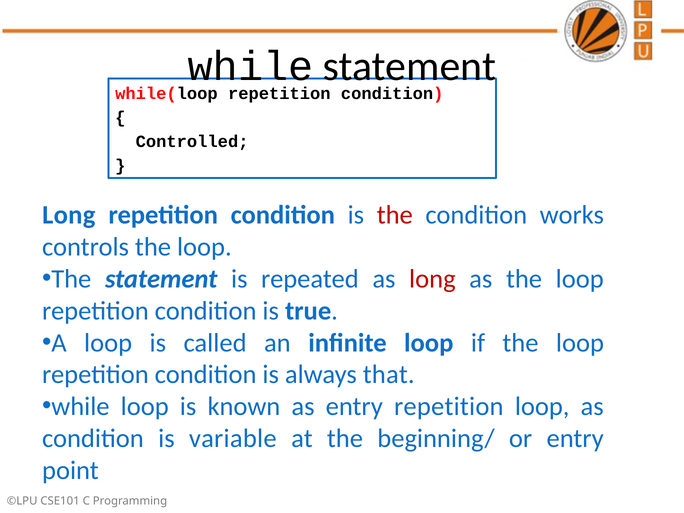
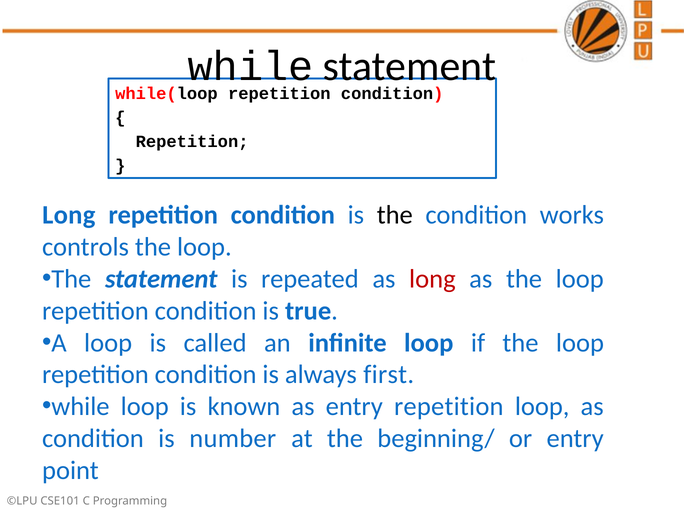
Controlled: Controlled -> Repetition (192, 141)
the colour: red -> black (395, 215)
that: that -> first (389, 375)
variable: variable -> number (233, 439)
